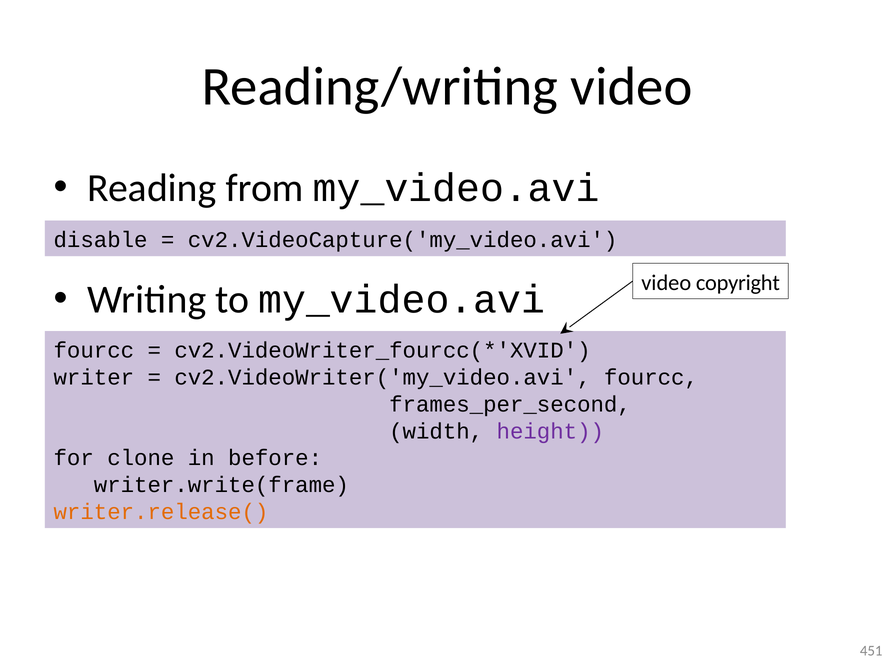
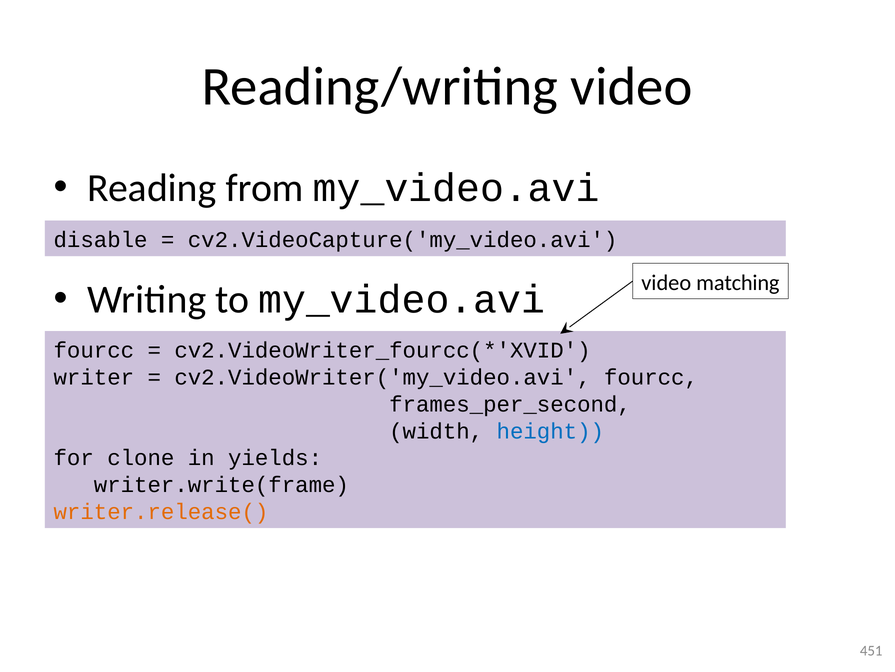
copyright: copyright -> matching (738, 282)
height colour: purple -> blue (550, 431)
before: before -> yields (275, 457)
